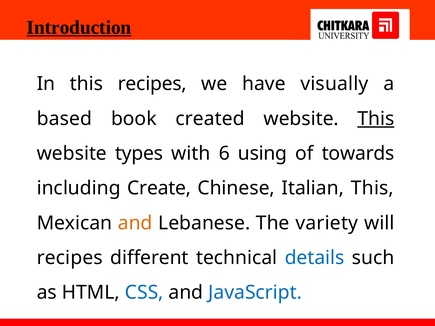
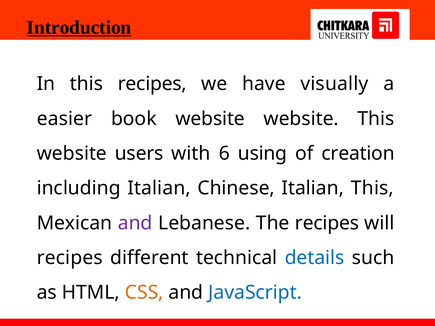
based: based -> easier (64, 119)
book created: created -> website (210, 119)
This underline: present -> none (376, 119)
types: types -> users (139, 154)
towards: towards -> creation (358, 154)
including Create: Create -> Italian (159, 188)
and colour: orange -> purple (135, 223)
The variety: variety -> recipes (327, 223)
CSS colour: blue -> orange (144, 293)
